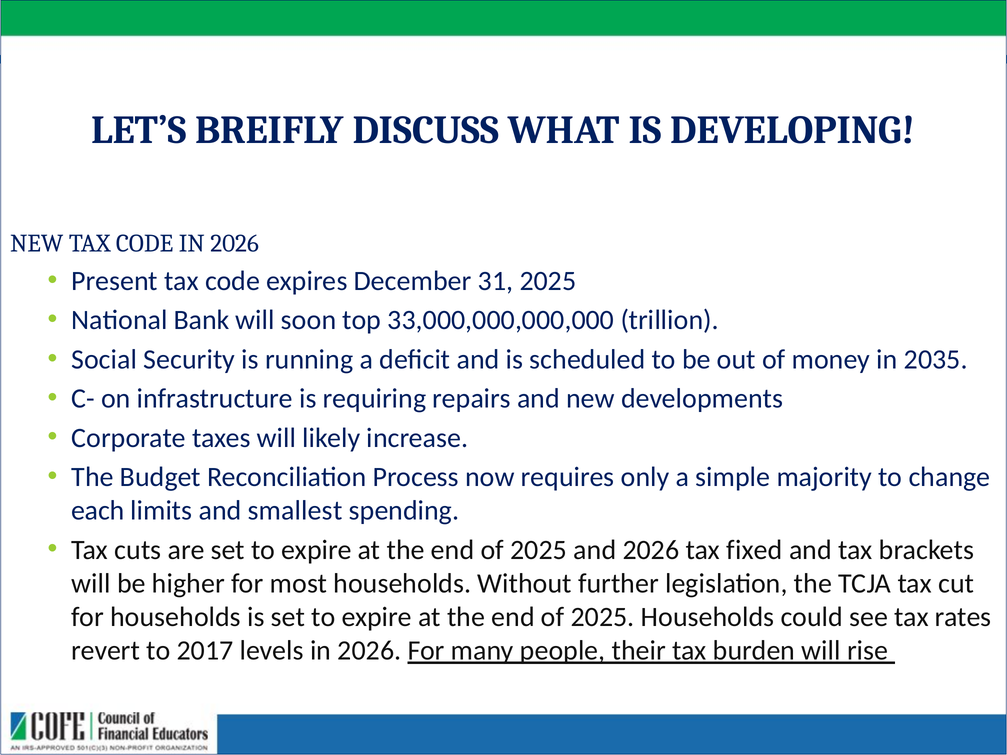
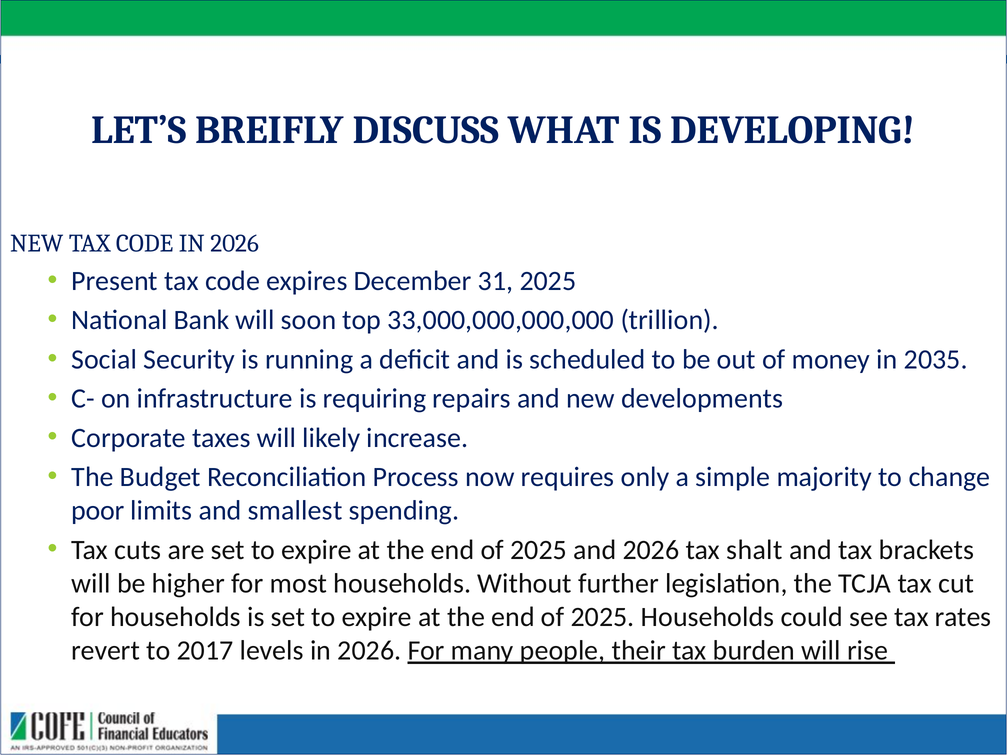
each: each -> poor (98, 511)
fixed: fixed -> shalt (754, 550)
